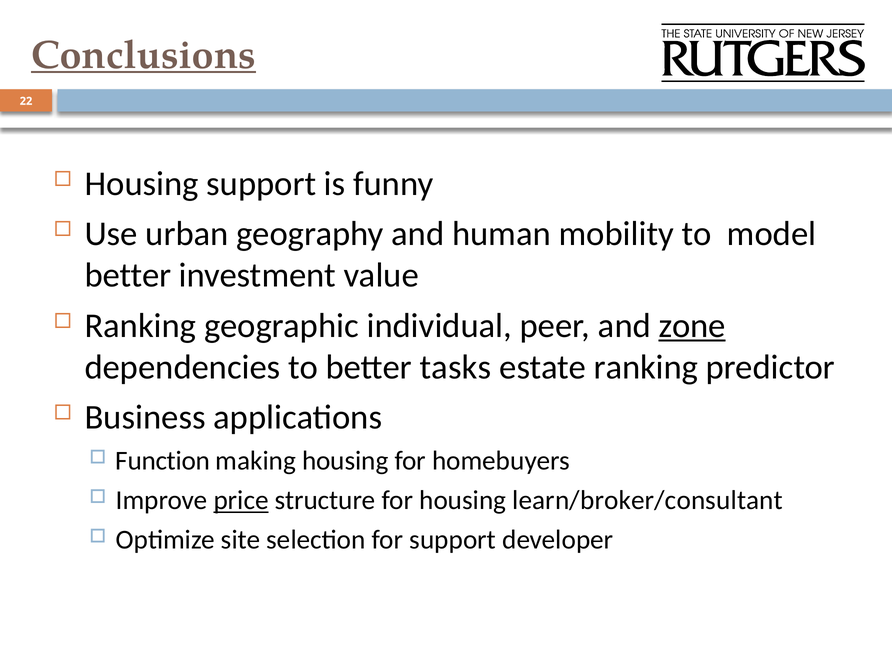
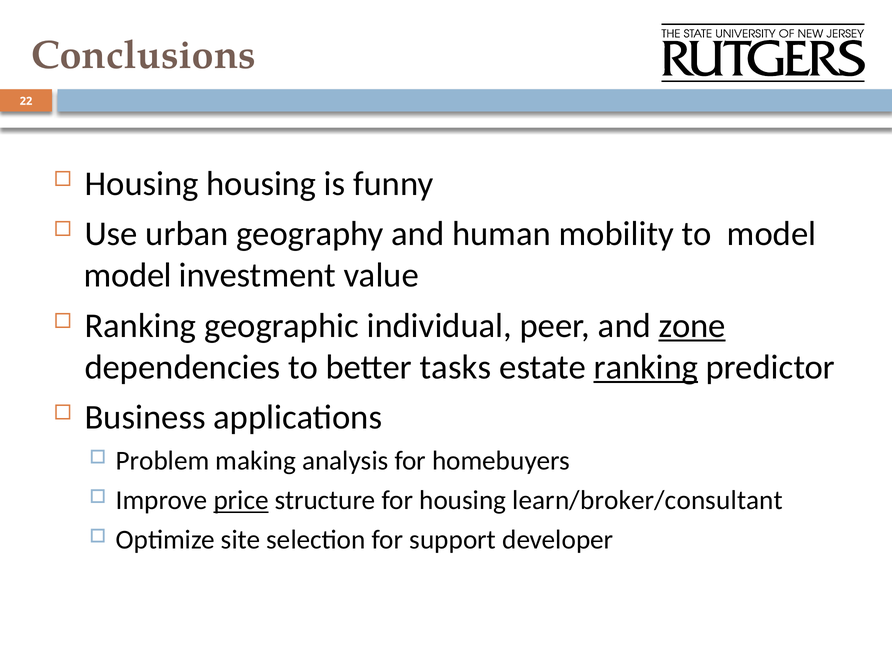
Conclusions underline: present -> none (144, 55)
Housing support: support -> housing (261, 184)
better: better -> model (128, 276)
ranking underline: none -> present (646, 367)
Function: Function -> Problem (163, 461)
making housing: housing -> analysis (345, 461)
